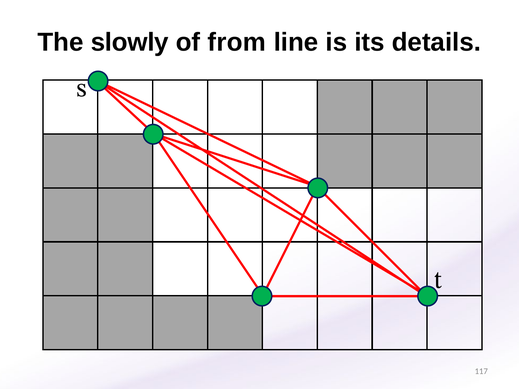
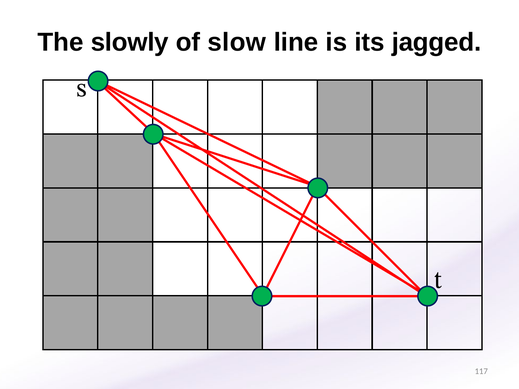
from: from -> slow (237, 42)
details: details -> jagged (437, 42)
